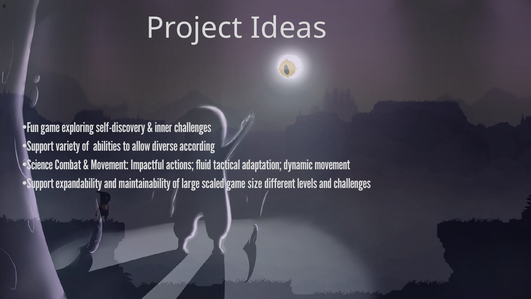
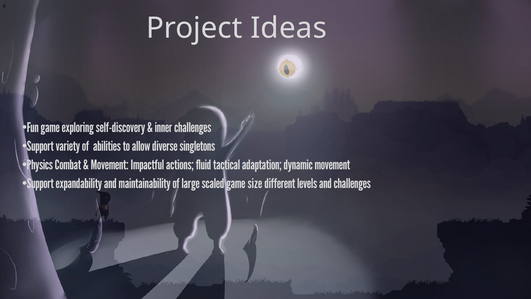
according: according -> singletons (197, 146)
Science: Science -> Physics (40, 165)
